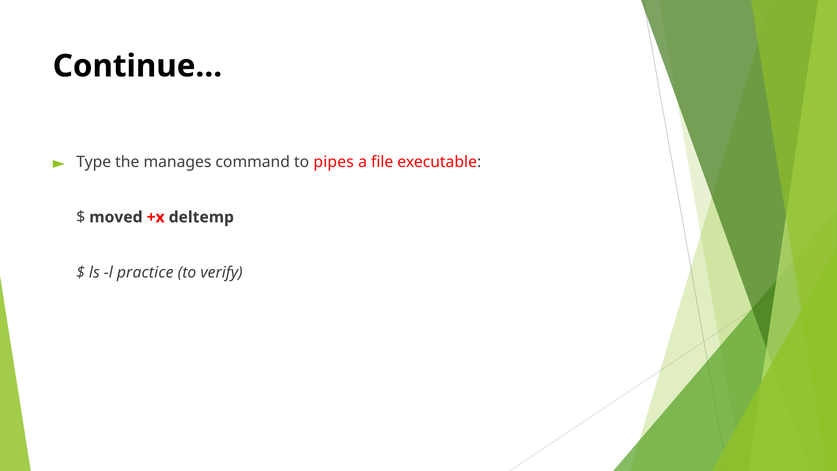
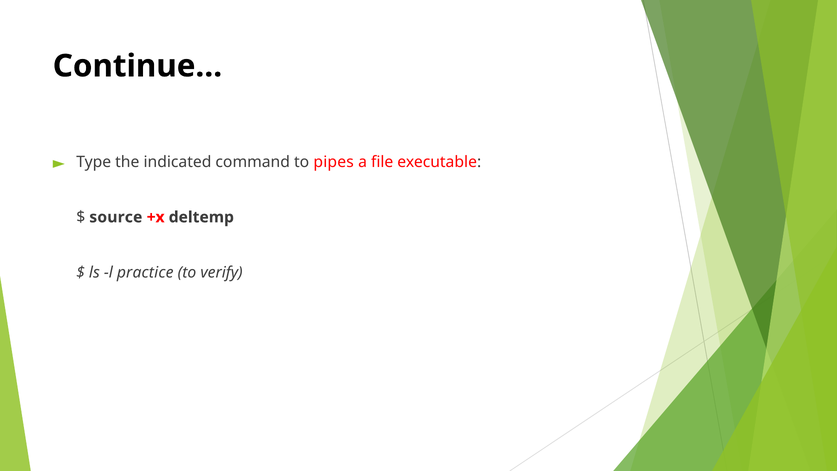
manages: manages -> indicated (177, 162)
moved: moved -> source (116, 217)
